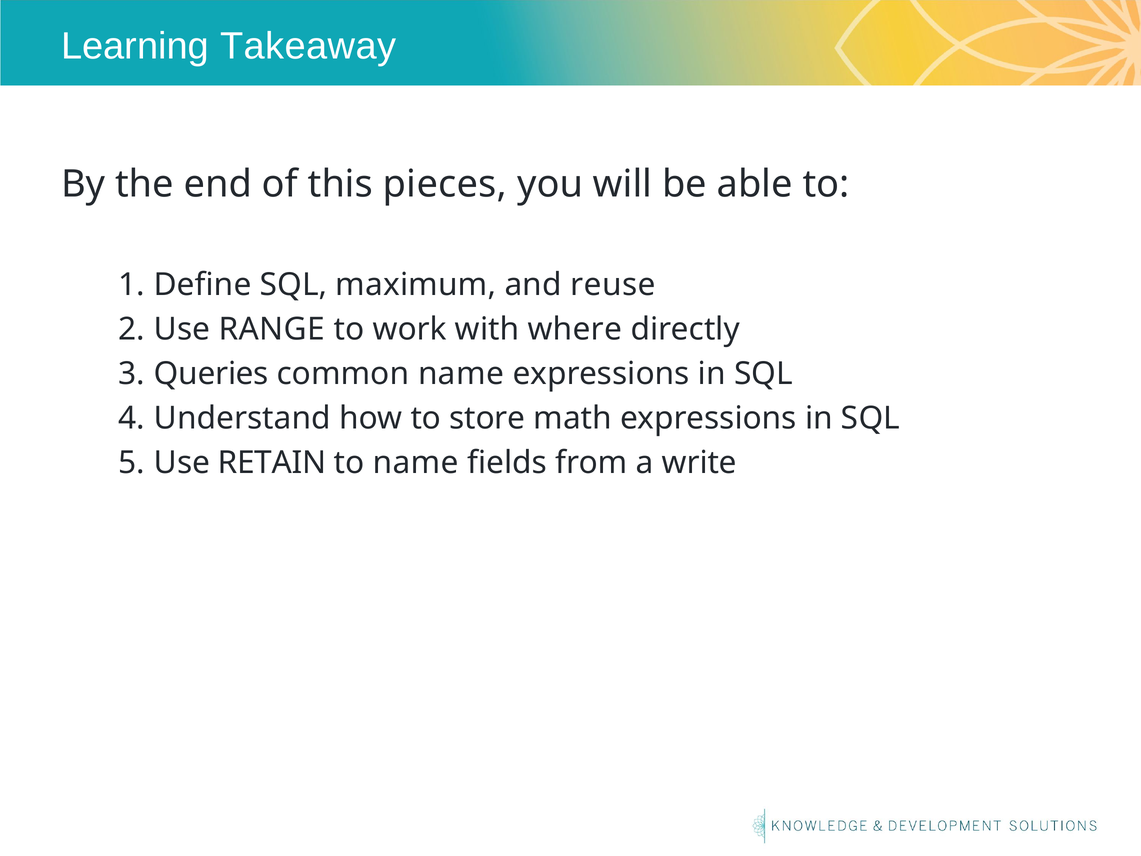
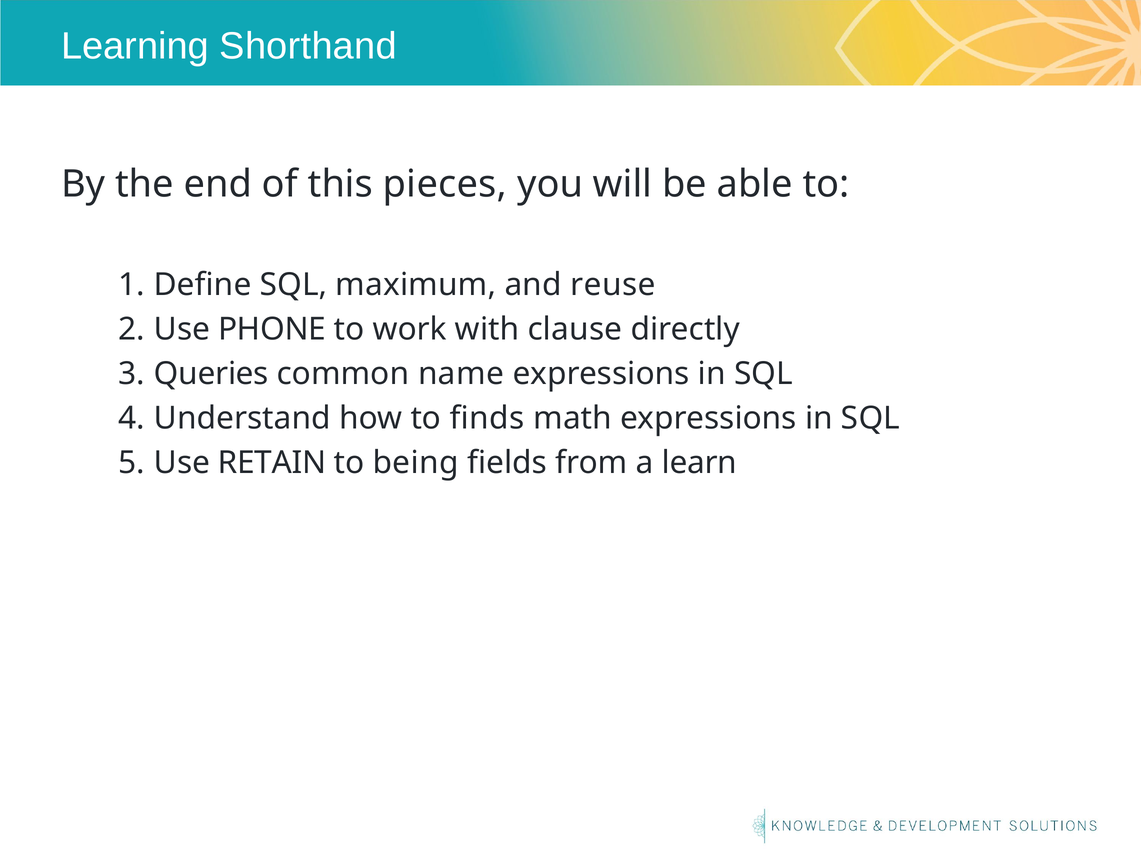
Takeaway: Takeaway -> Shorthand (308, 46)
RANGE: RANGE -> PHONE (272, 329)
where: where -> clause (575, 329)
store: store -> finds (487, 418)
to name: name -> being (416, 462)
write: write -> learn (699, 462)
